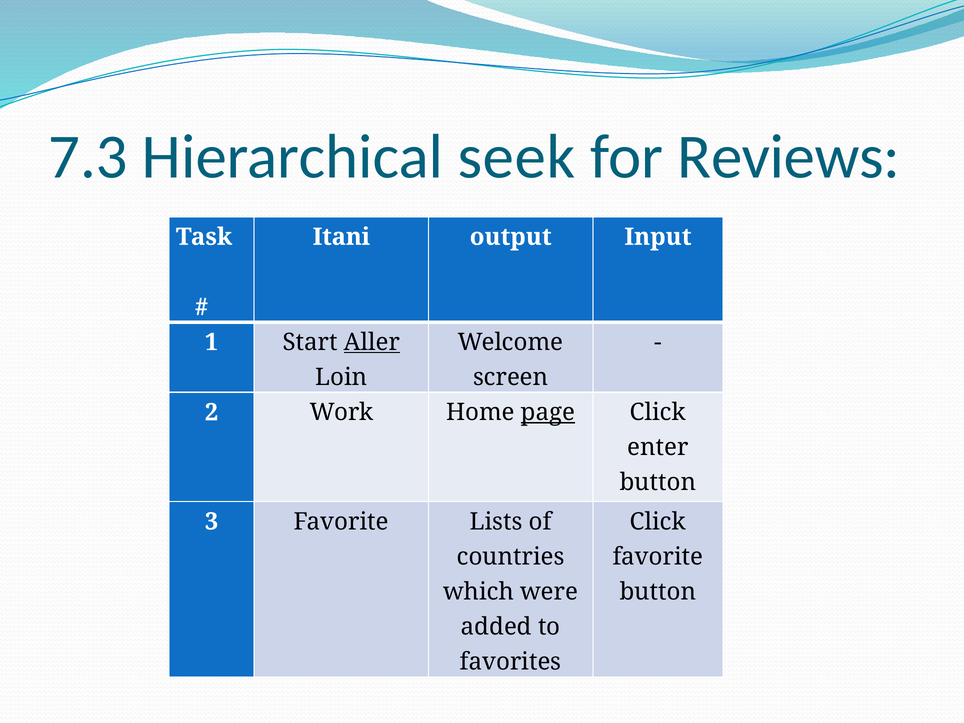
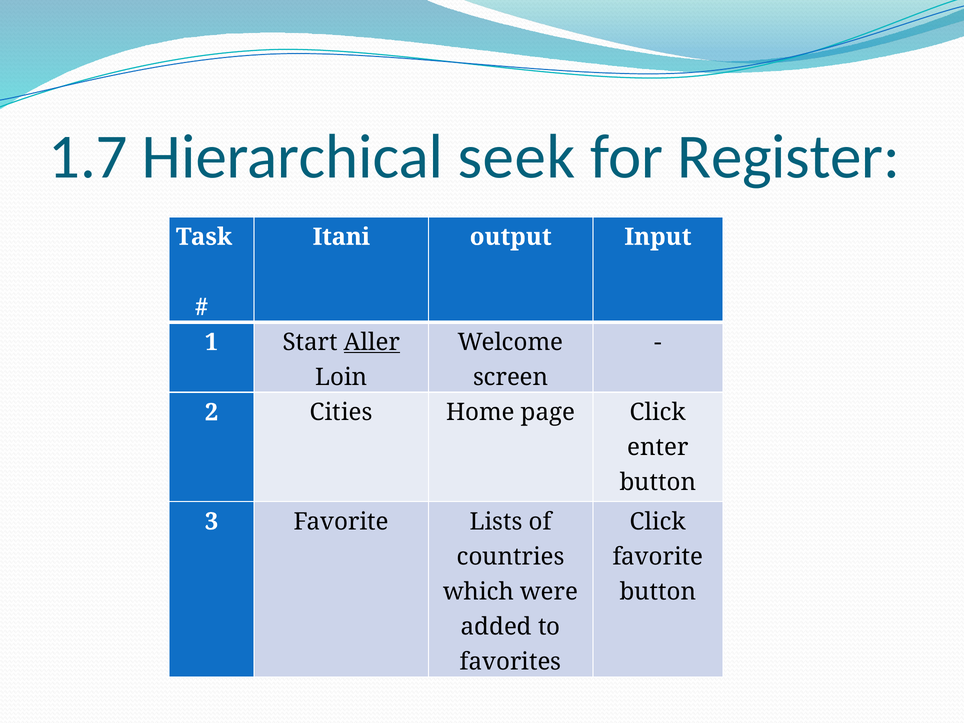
7.3: 7.3 -> 1.7 (88, 157)
Reviews: Reviews -> Register (789, 157)
Work: Work -> Cities (341, 412)
page underline: present -> none (548, 412)
